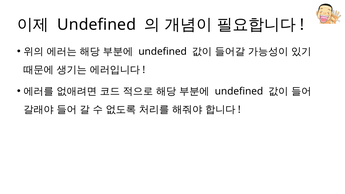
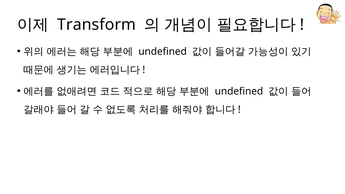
Undefined: Undefined -> Transform (97, 25)
